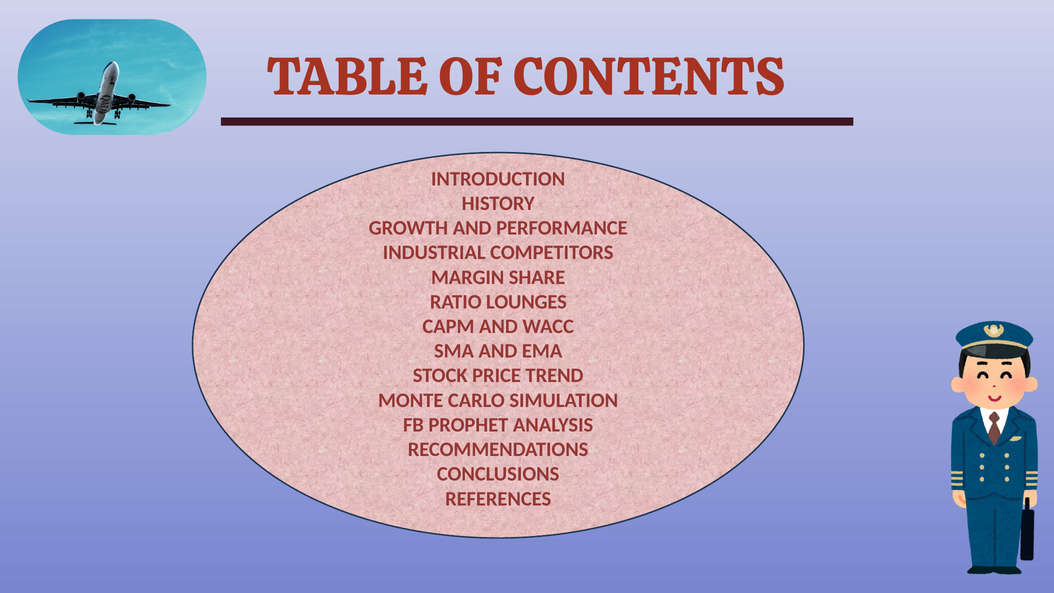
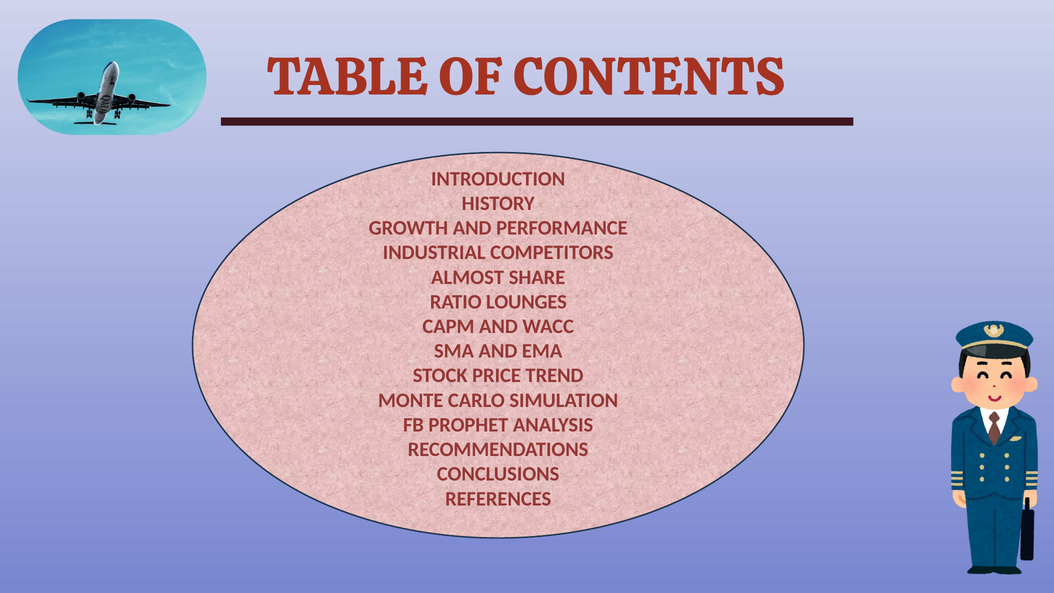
MARGIN: MARGIN -> ALMOST (468, 277)
